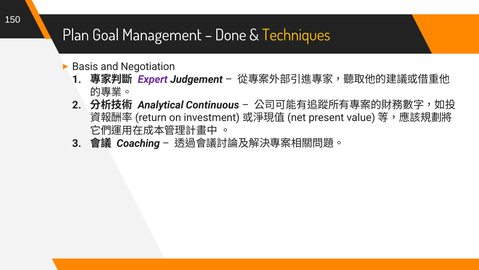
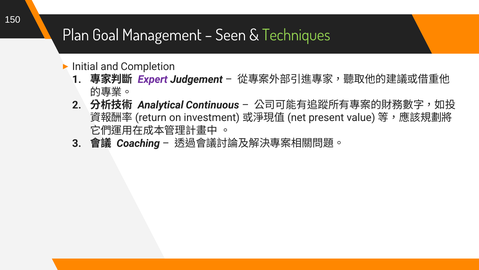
Done: Done -> Seen (231, 35)
Techniques colour: yellow -> light green (296, 35)
Basis: Basis -> Initial (85, 66)
Negotiation: Negotiation -> Completion (148, 66)
